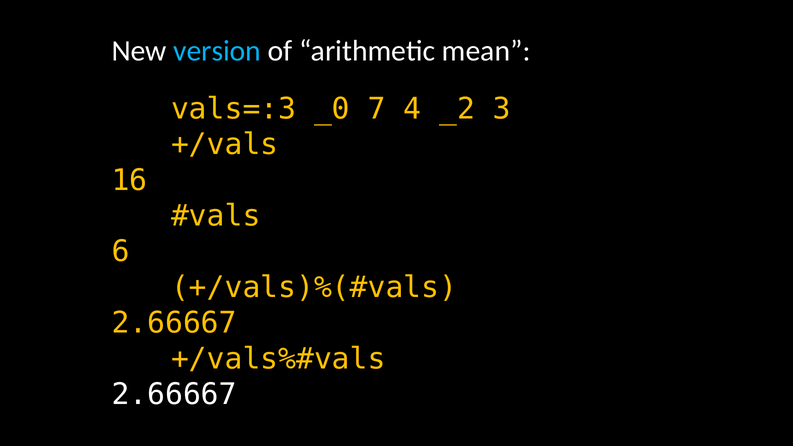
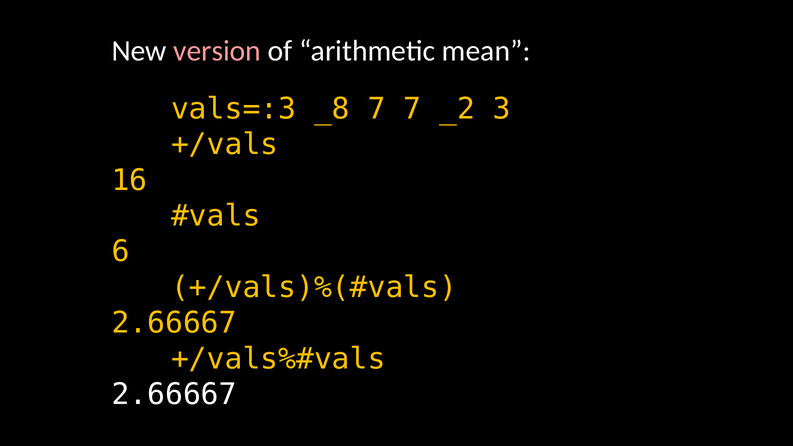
version colour: light blue -> pink (217, 51)
_0: _0 -> _8 (332, 109)
7 4: 4 -> 7 (412, 109)
